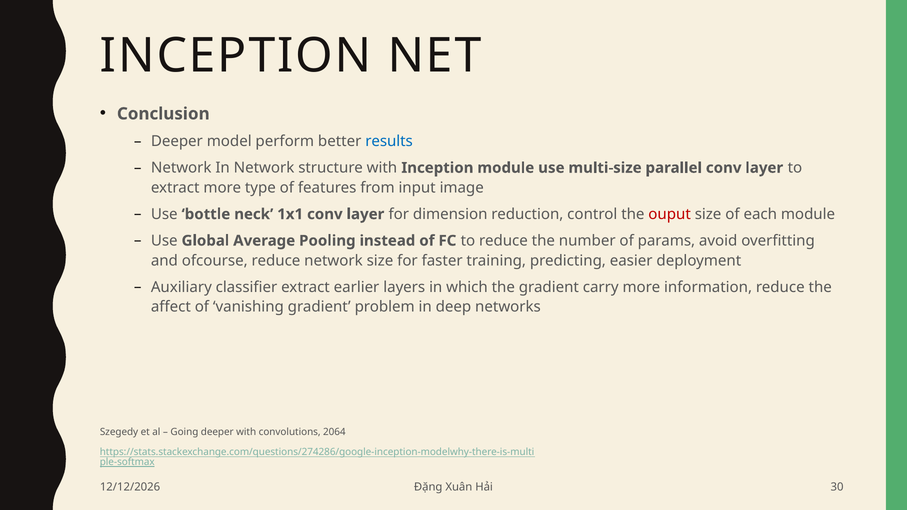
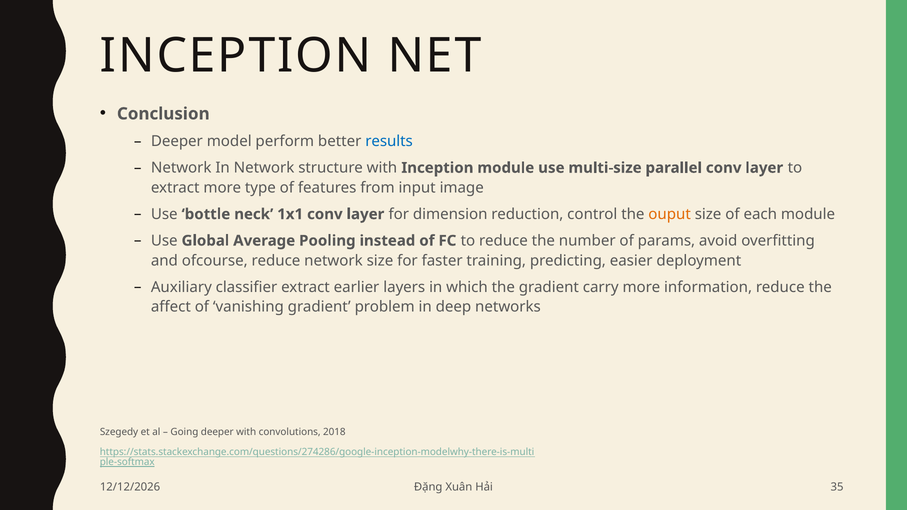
ouput colour: red -> orange (670, 214)
2064: 2064 -> 2018 (334, 432)
30: 30 -> 35 (837, 487)
